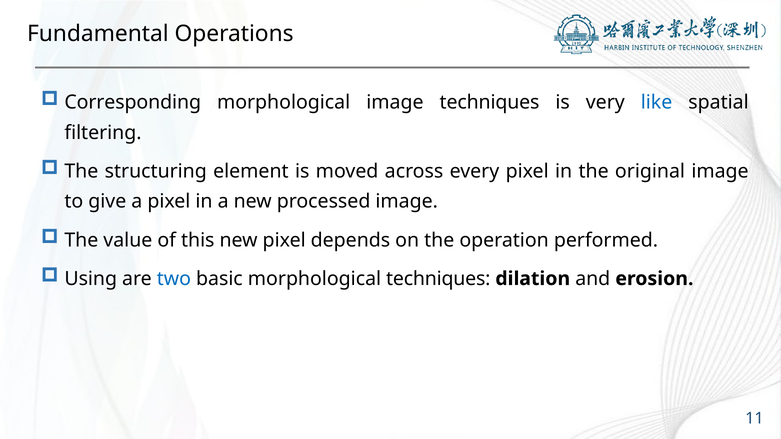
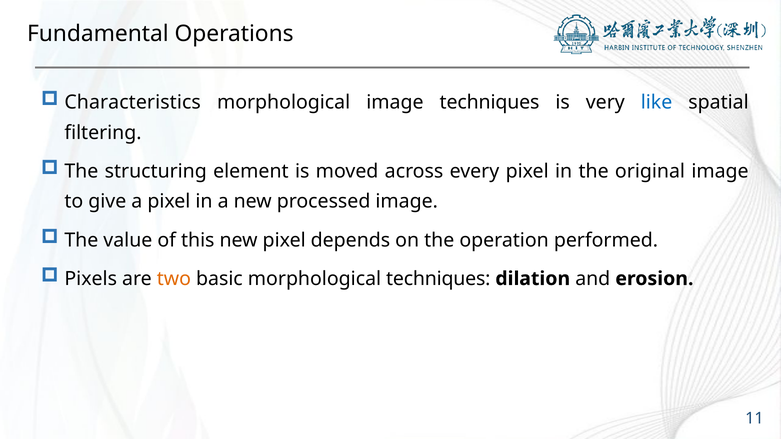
Corresponding: Corresponding -> Characteristics (133, 102)
Using: Using -> Pixels (91, 279)
two colour: blue -> orange (174, 279)
